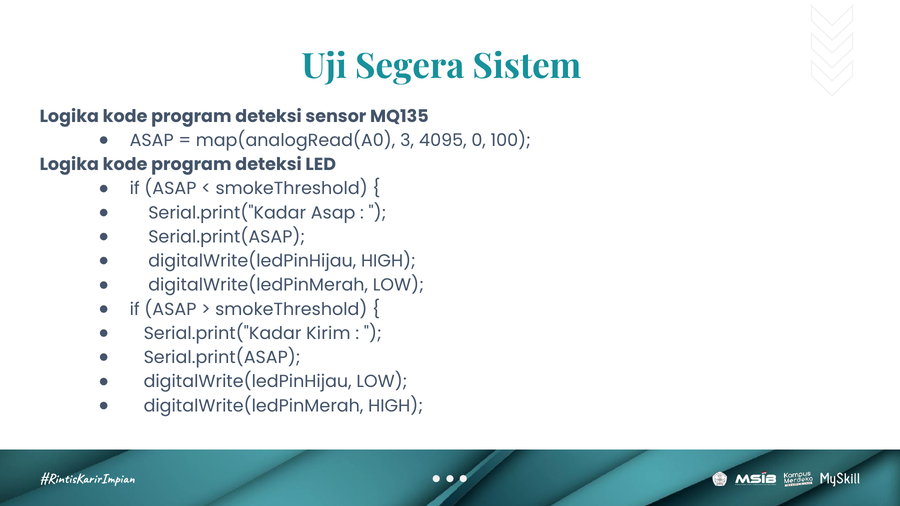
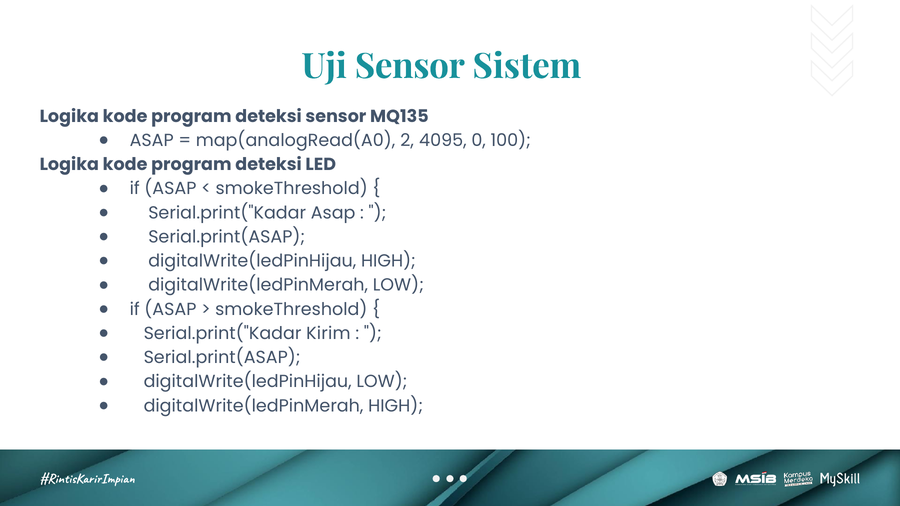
Uji Segera: Segera -> Sensor (410, 66)
3: 3 -> 2 (407, 141)
